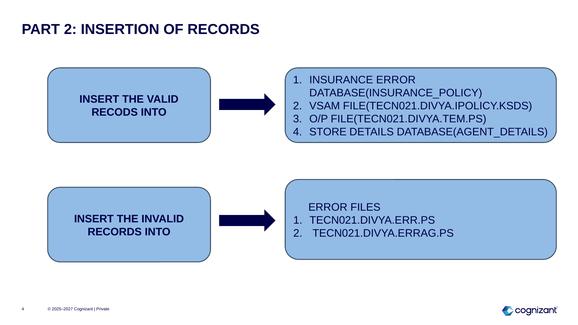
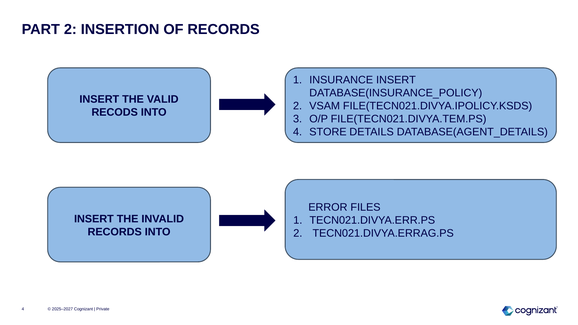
INSURANCE ERROR: ERROR -> INSERT (396, 80)
